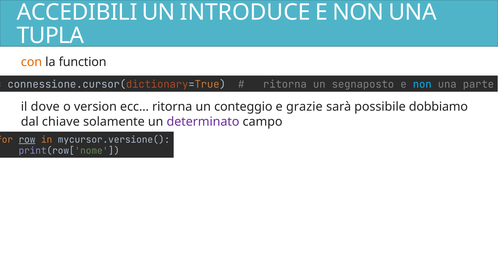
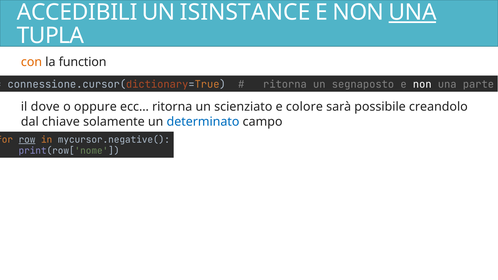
INTRODUCE: INTRODUCE -> ISINSTANCE (245, 12)
UNA underline: none -> present (413, 12)
non colour: light blue -> white (422, 84)
version: version -> oppure (95, 107)
conteggio: conteggio -> scienziato (243, 107)
grazie: grazie -> colore (304, 107)
dobbiamo: dobbiamo -> creandolo (438, 107)
determinato colour: purple -> blue (203, 122)
mycursor.versione(: mycursor.versione( -> mycursor.negative( (114, 140)
